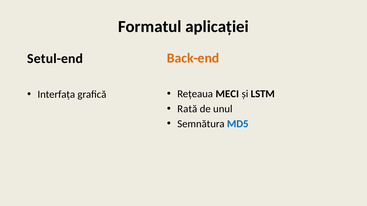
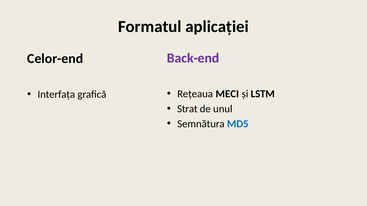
Back-end colour: orange -> purple (193, 58)
Setul-end: Setul-end -> Celor-end (55, 59)
Rată: Rată -> Strat (187, 109)
